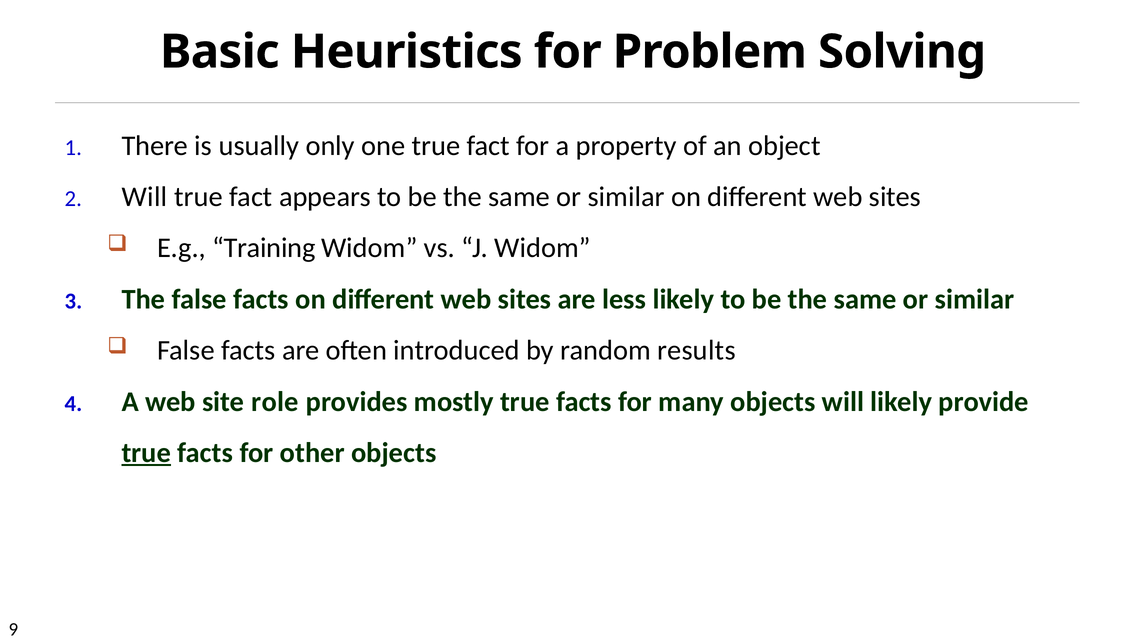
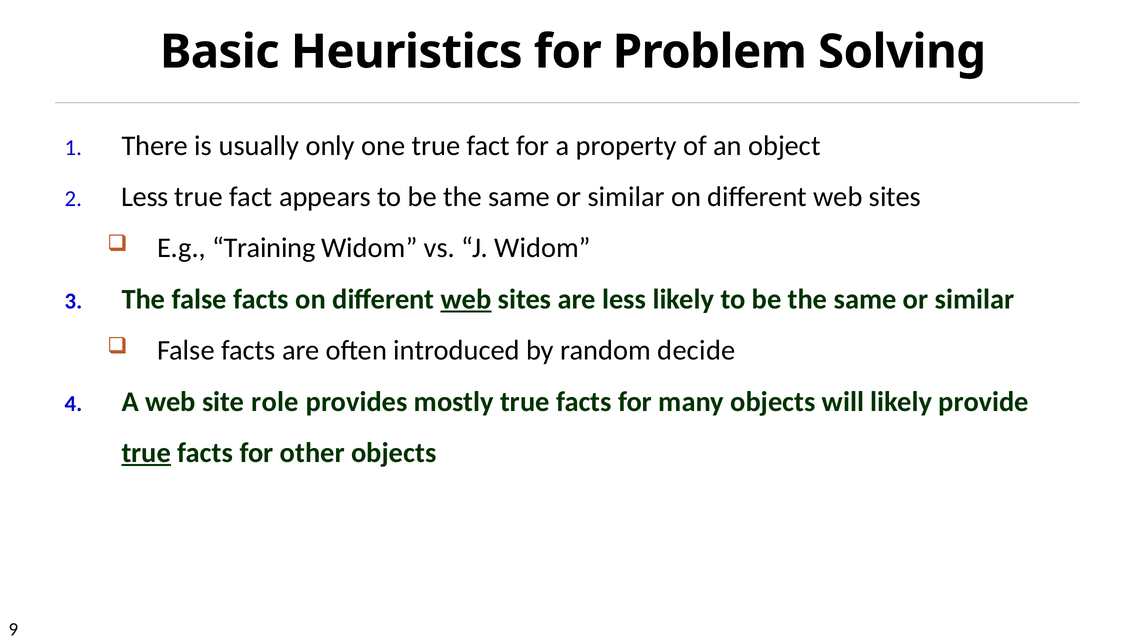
Will: Will -> Less (145, 197)
web underline: none -> present (466, 299)
results: results -> decide (696, 350)
